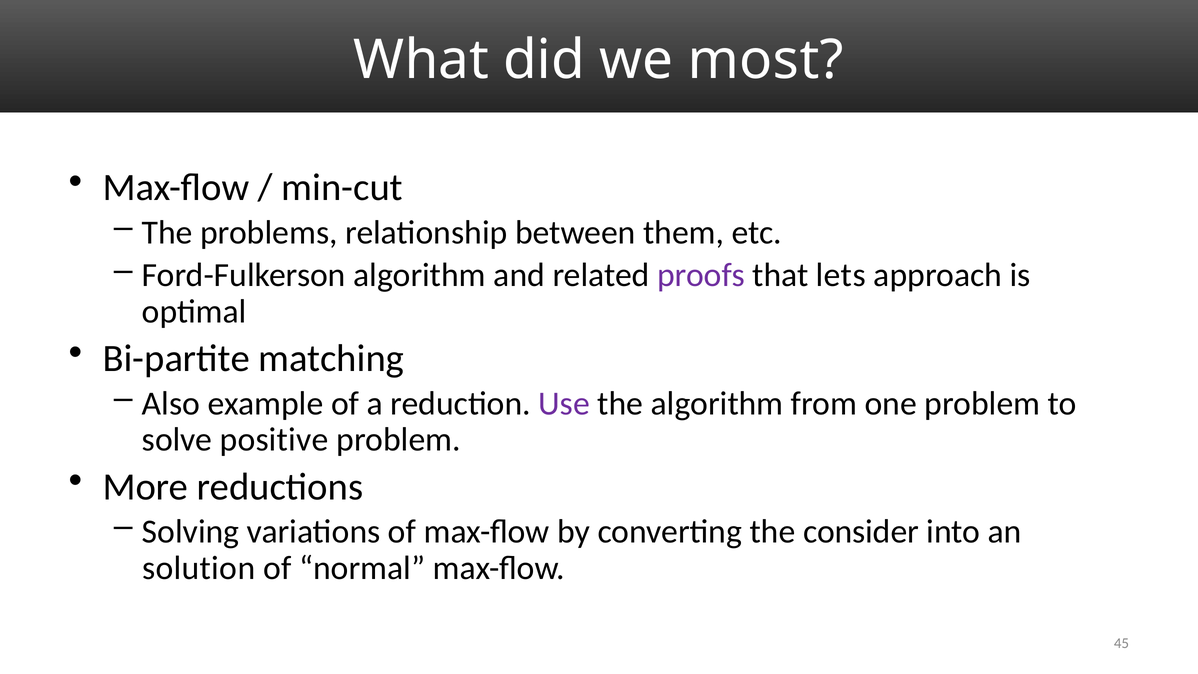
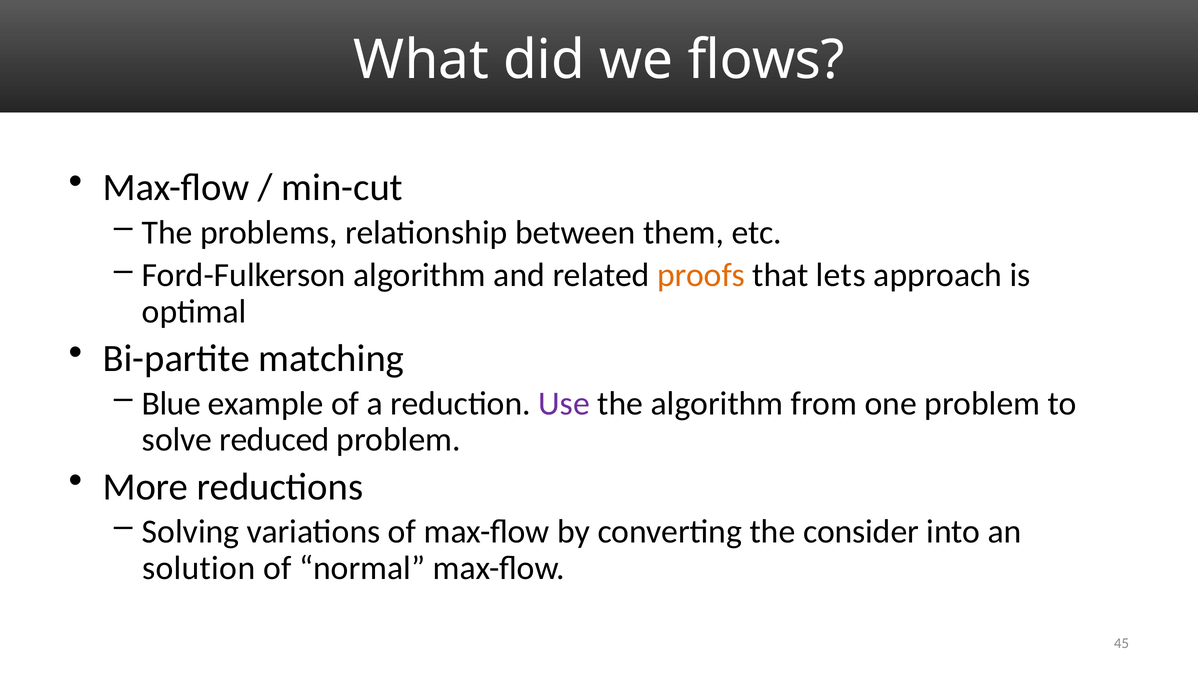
most: most -> flows (766, 60)
proofs colour: purple -> orange (701, 275)
Also: Also -> Blue (171, 403)
positive: positive -> reduced (274, 440)
